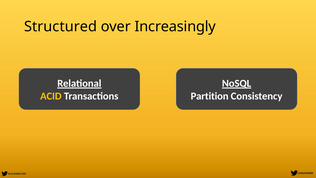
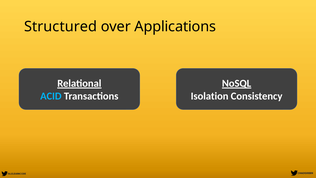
Increasingly: Increasingly -> Applications (175, 27)
ACID colour: yellow -> light blue (51, 96)
Partition: Partition -> Isolation (210, 96)
